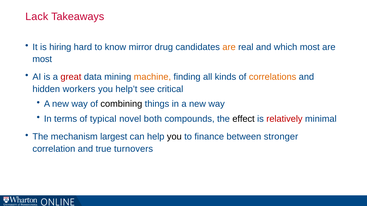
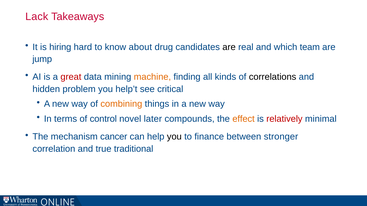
mirror: mirror -> about (140, 47)
are colour: orange -> black (229, 47)
which most: most -> team (310, 47)
most: most -> jump (42, 59)
correlations colour: orange -> black (273, 77)
workers: workers -> problem (79, 89)
combining colour: black -> orange (121, 104)
typical: typical -> control (103, 119)
both: both -> later (153, 119)
effect colour: black -> orange (244, 119)
largest: largest -> cancer (114, 137)
turnovers: turnovers -> traditional (134, 149)
